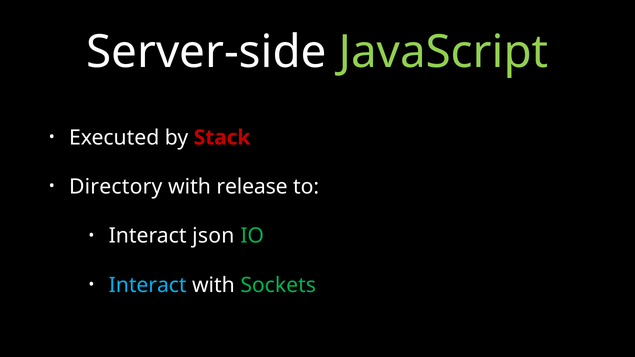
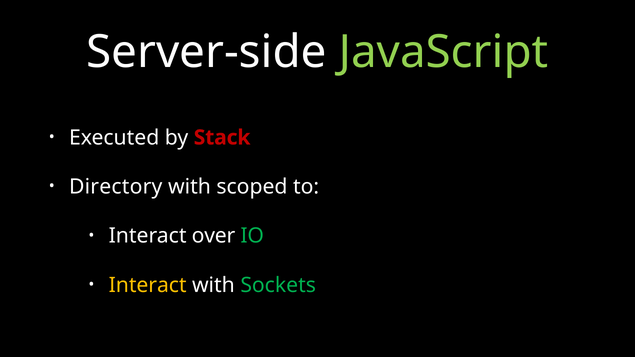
release: release -> scoped (252, 187)
json: json -> over (214, 236)
Interact colour: light blue -> yellow (148, 285)
